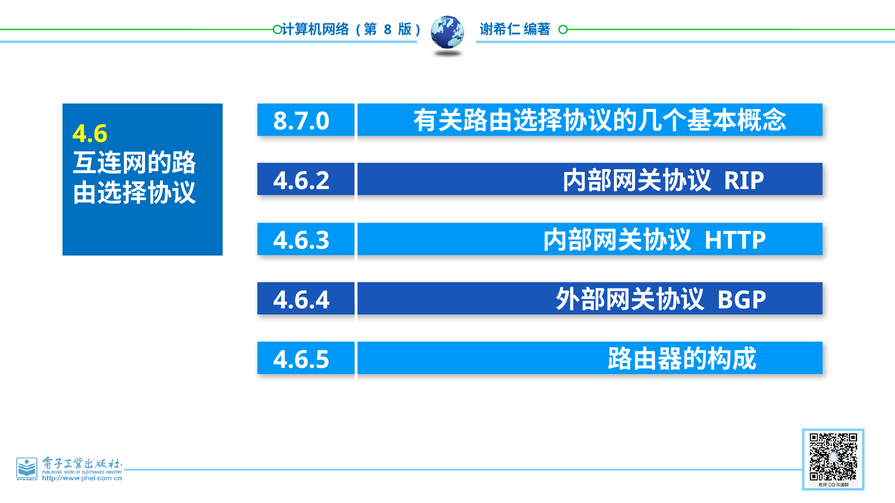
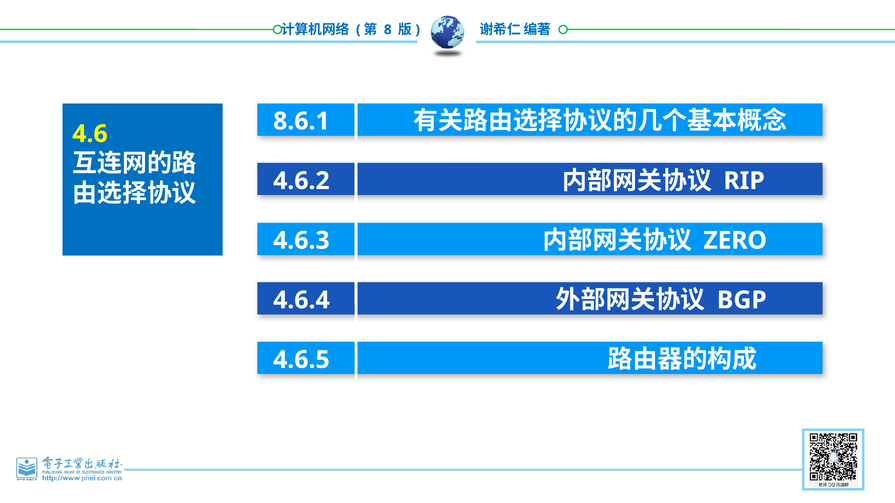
8.7.0: 8.7.0 -> 8.6.1 (301, 121)
HTTP: HTTP -> ZERO (735, 241)
